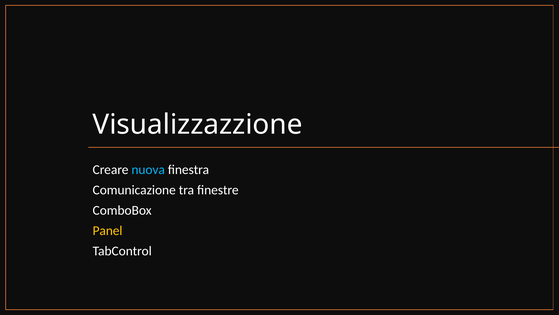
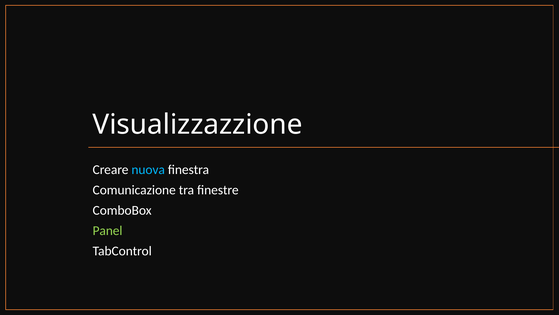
Panel colour: yellow -> light green (108, 230)
